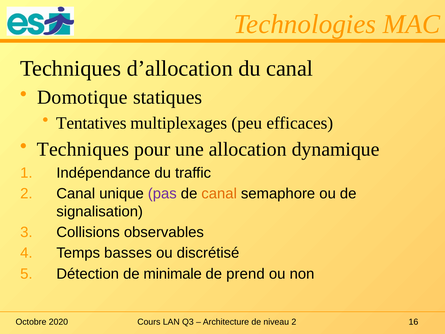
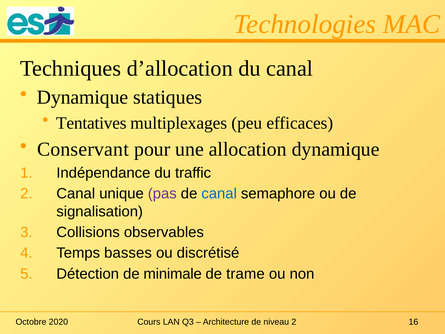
Domotique: Domotique -> Dynamique (83, 97)
Techniques: Techniques -> Conservant (83, 149)
canal colour: orange -> blue (219, 193)
prend: prend -> trame (245, 274)
